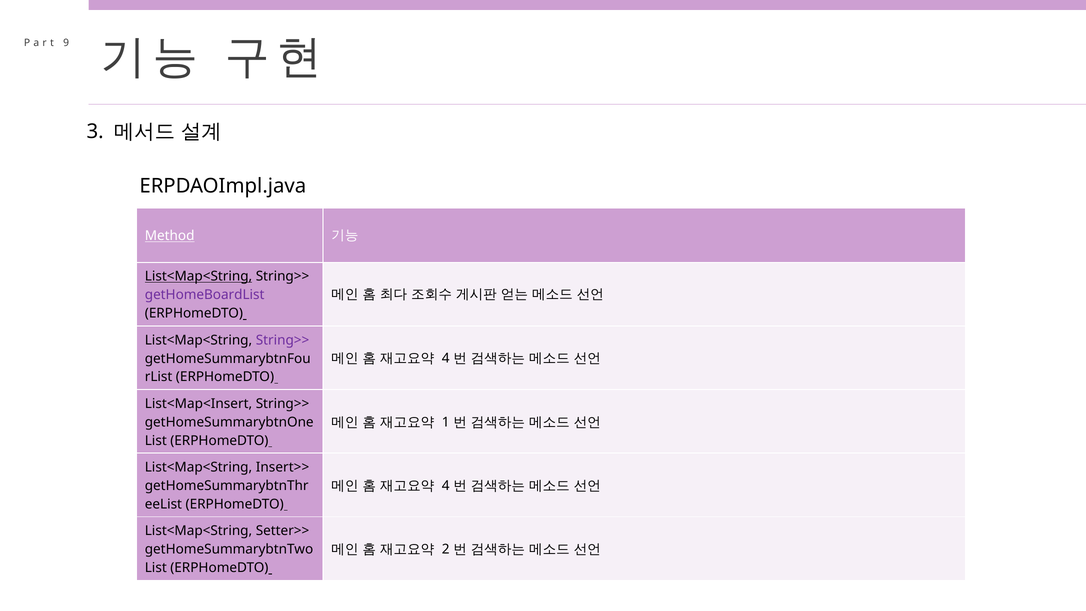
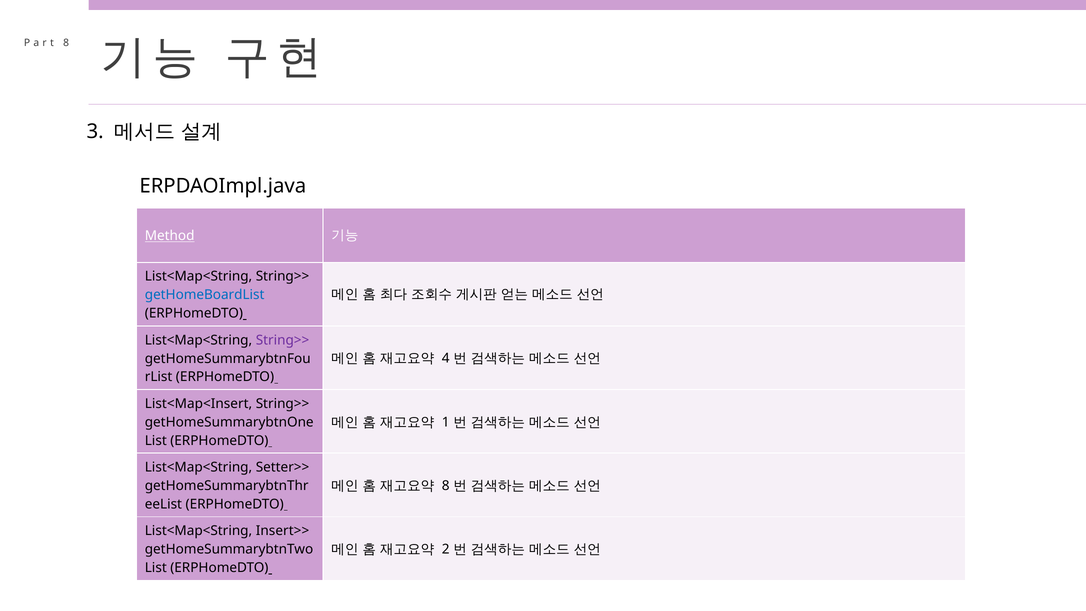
9: 9 -> 8 (66, 43)
List<Map<String underline: present -> none (199, 276)
getHomeBoardList colour: purple -> blue (205, 295)
Insert>>: Insert>> -> Setter>> (283, 467)
4: 4 -> 8 (446, 486)
Setter>>: Setter>> -> Insert>> (283, 531)
